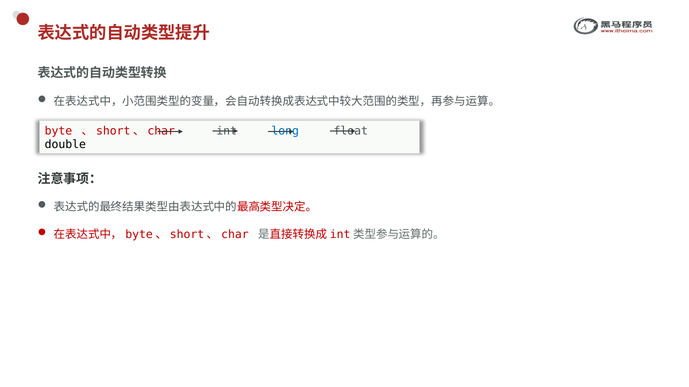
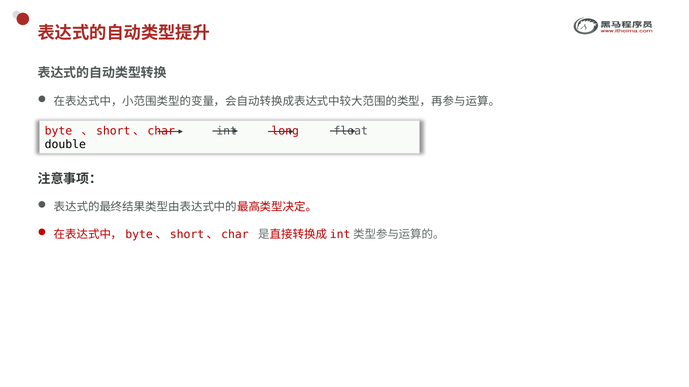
long colour: blue -> red (285, 131)
